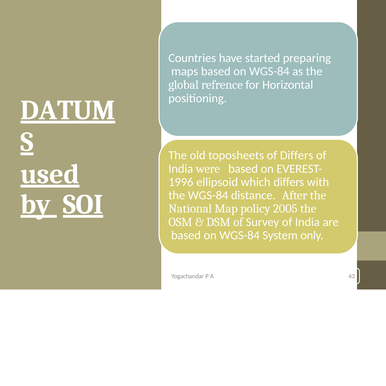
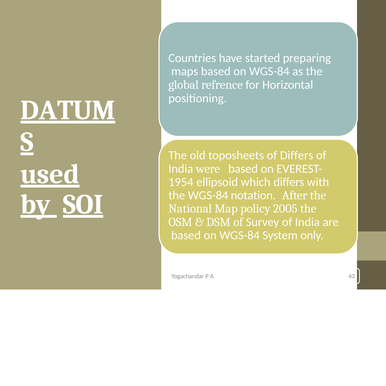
1996: 1996 -> 1954 (181, 182)
distance: distance -> notation (253, 195)
